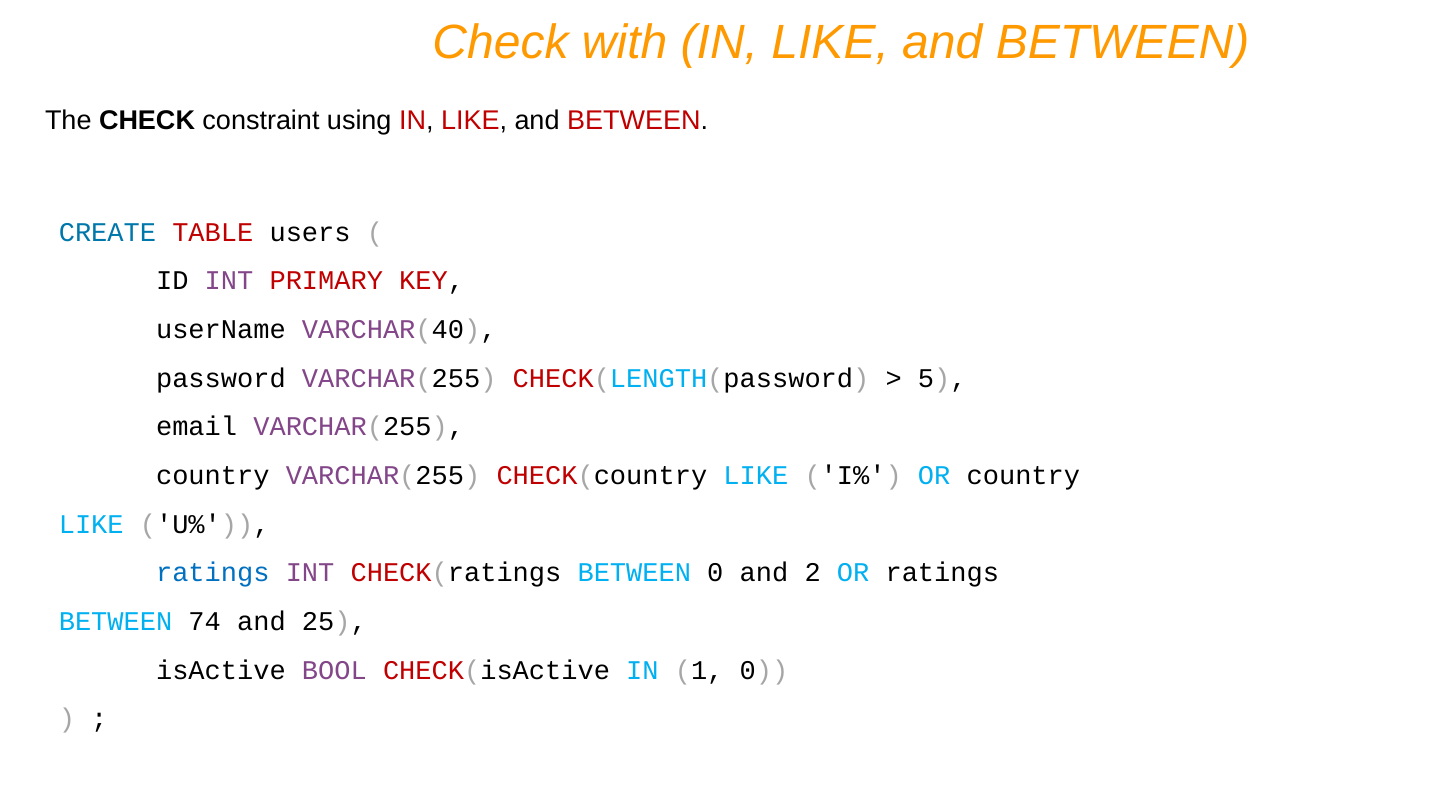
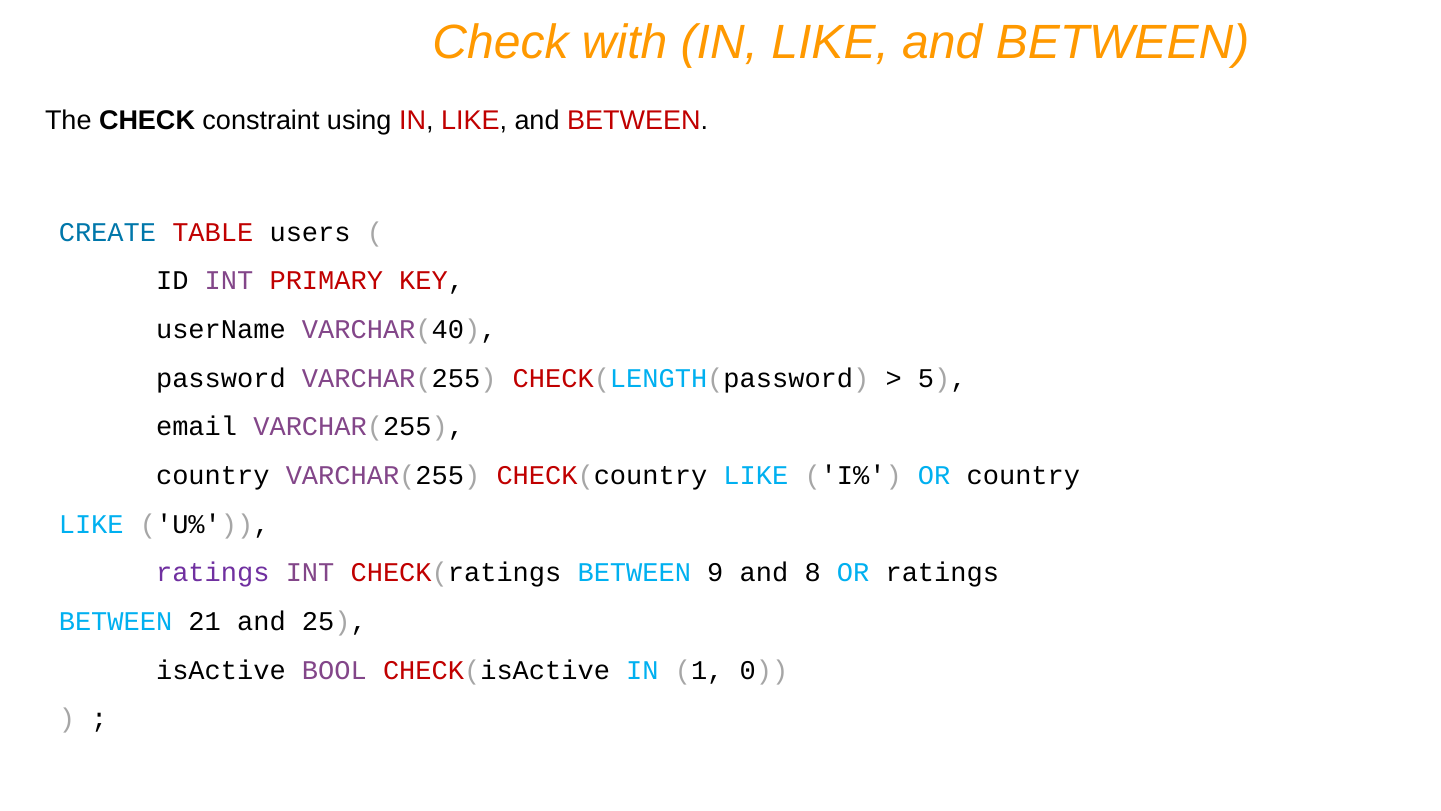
ratings colour: blue -> purple (213, 573)
BETWEEN 0: 0 -> 9 (715, 573)
2: 2 -> 8 (813, 573)
74: 74 -> 21 (205, 621)
